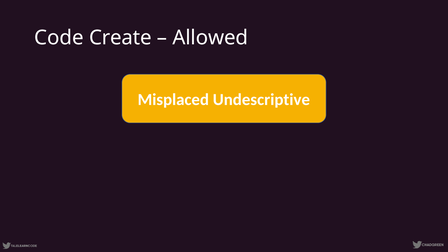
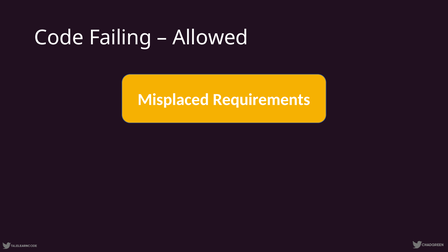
Create: Create -> Failing (120, 38)
Undescriptive: Undescriptive -> Requirements (261, 100)
